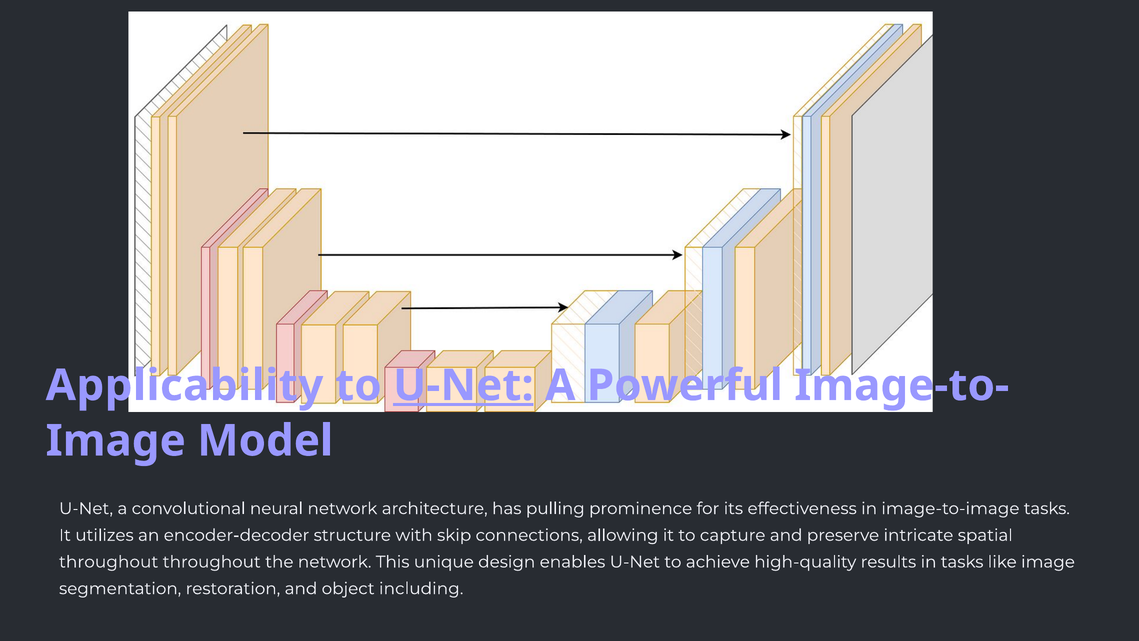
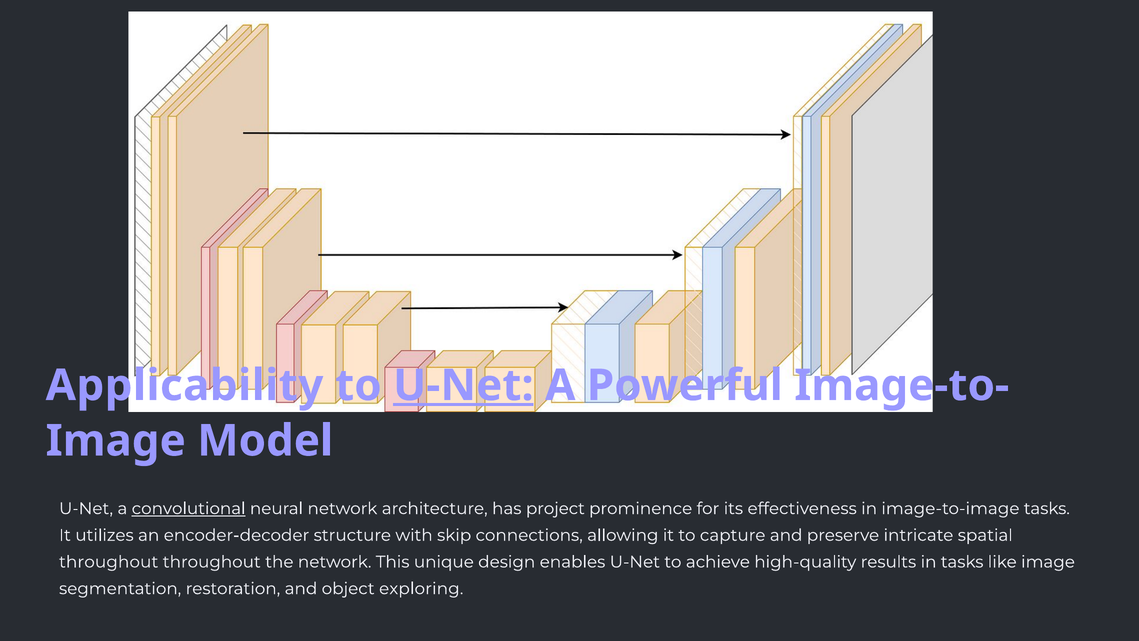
convolutional underline: none -> present (189, 508)
pulling: pulling -> project (555, 508)
including: including -> exploring (421, 588)
